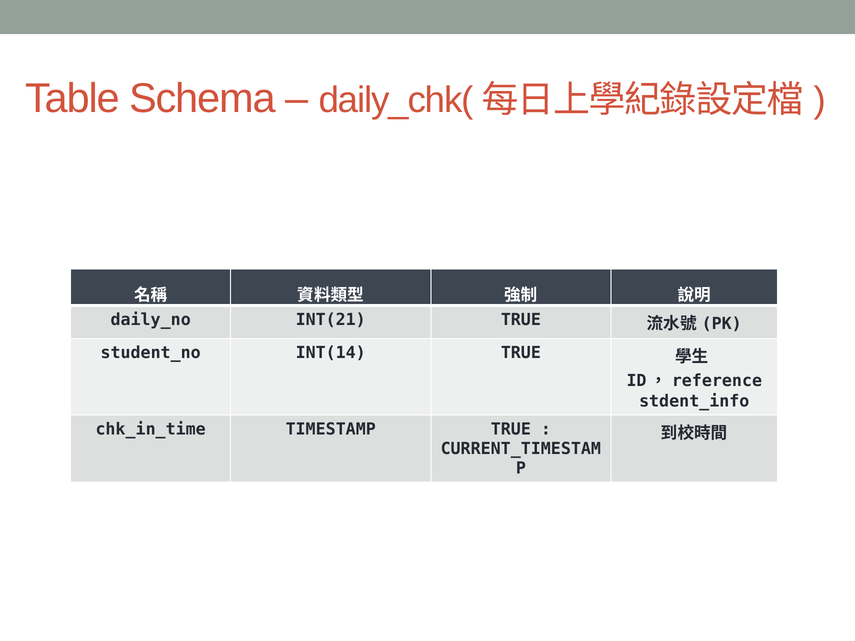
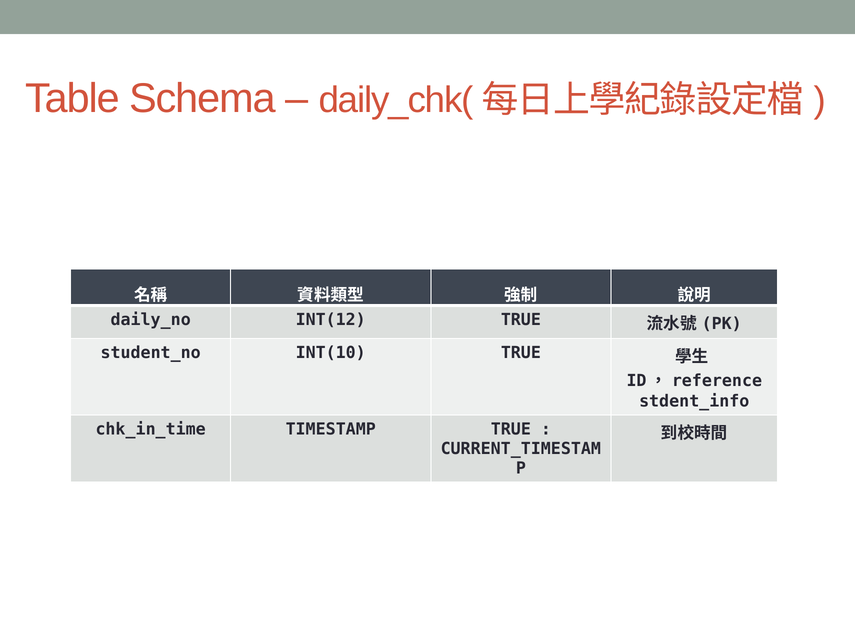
INT(21: INT(21 -> INT(12 (331, 320)
INT(14: INT(14 -> INT(10 (331, 353)
